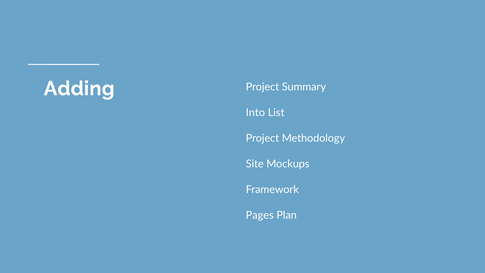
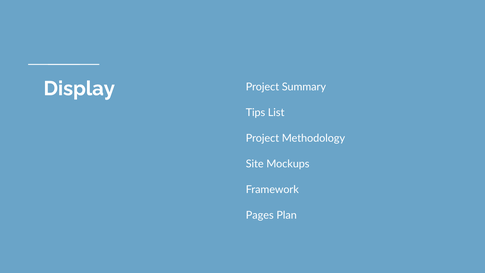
Adding: Adding -> Display (79, 89)
Into: Into -> Tips (255, 113)
